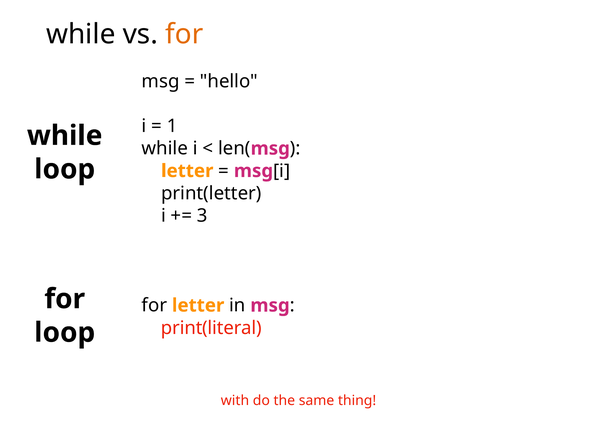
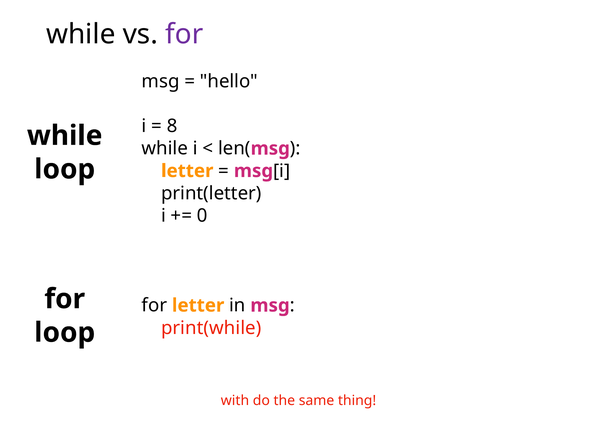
for colour: orange -> purple (184, 34)
1: 1 -> 8 (172, 126)
3: 3 -> 0 (202, 216)
print(literal: print(literal -> print(while (211, 328)
